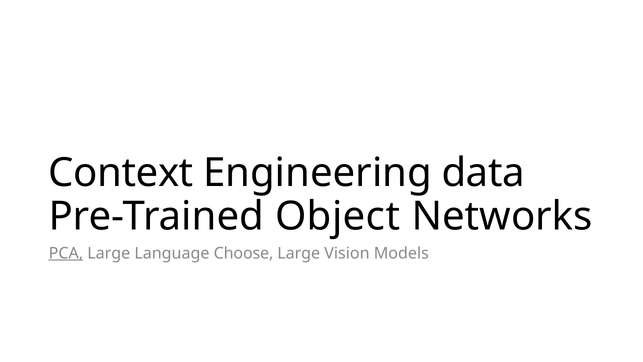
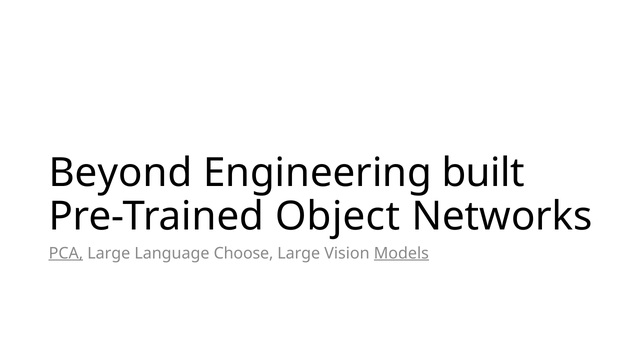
Context: Context -> Beyond (121, 173)
data: data -> built (483, 173)
Models underline: none -> present (401, 253)
